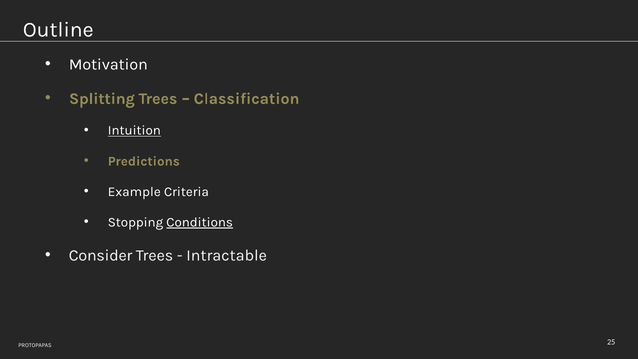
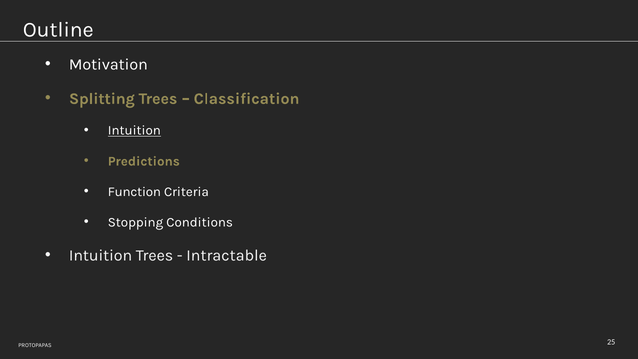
Example: Example -> Function (134, 192)
Conditions underline: present -> none (200, 222)
Consider: Consider -> Intuition (101, 255)
